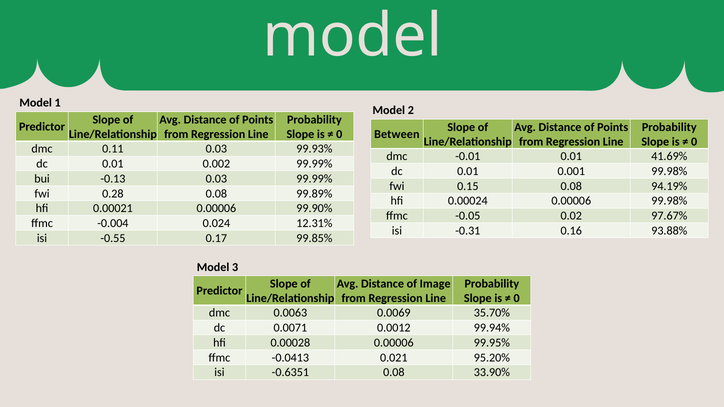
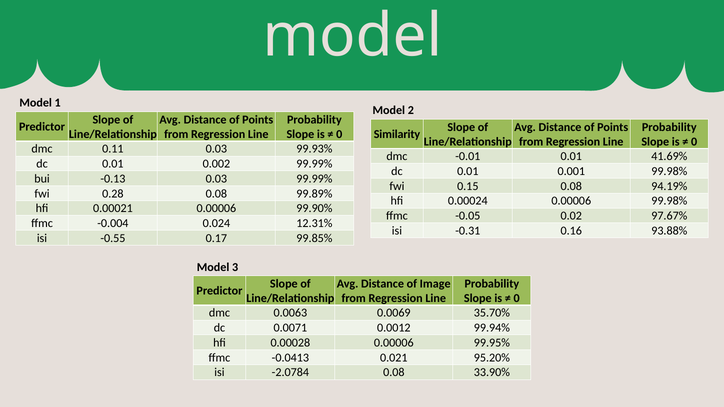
Between: Between -> Similarity (397, 134)
-0.6351: -0.6351 -> -2.0784 (290, 373)
